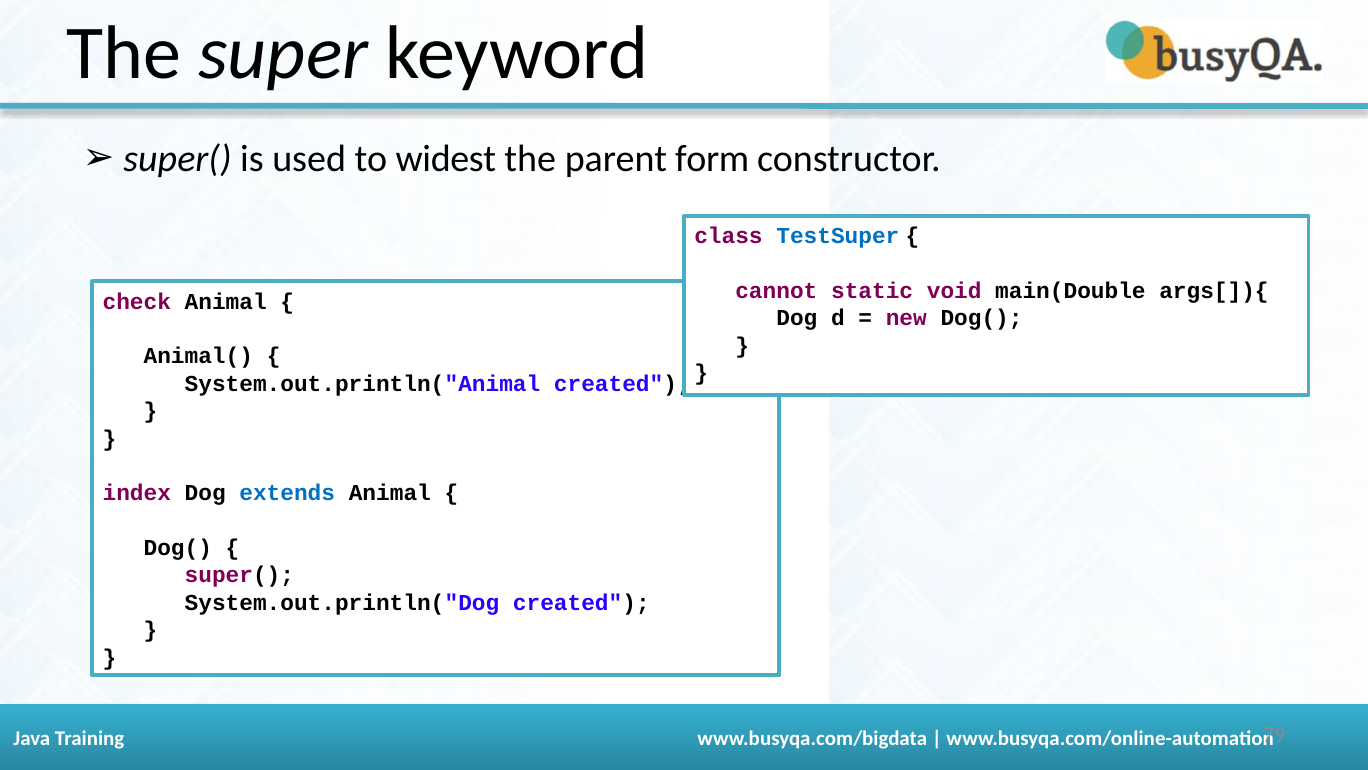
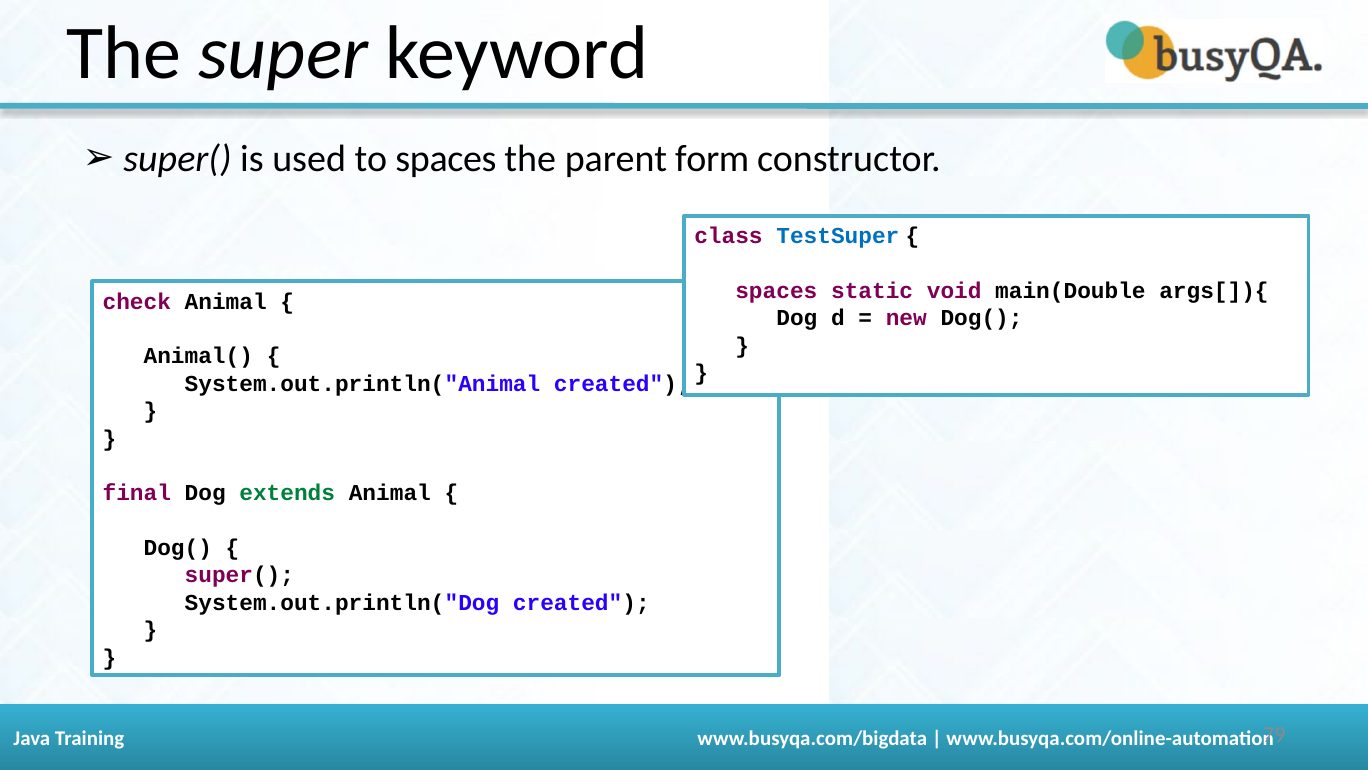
to widest: widest -> spaces (446, 159)
cannot: cannot -> spaces (776, 291)
index: index -> final (137, 493)
extends colour: blue -> green (287, 493)
